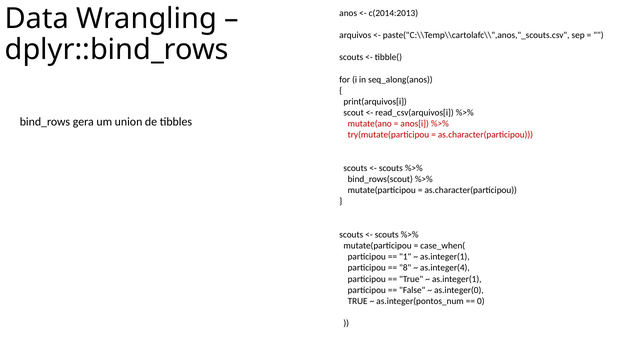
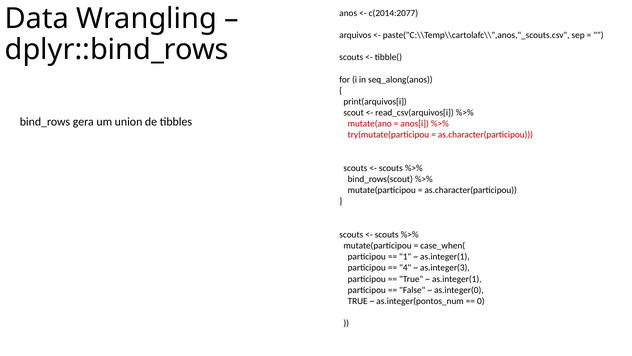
c(2014:2013: c(2014:2013 -> c(2014:2077 (393, 13)
8: 8 -> 4 (405, 268)
as.integer(4: as.integer(4 -> as.integer(3 (445, 268)
